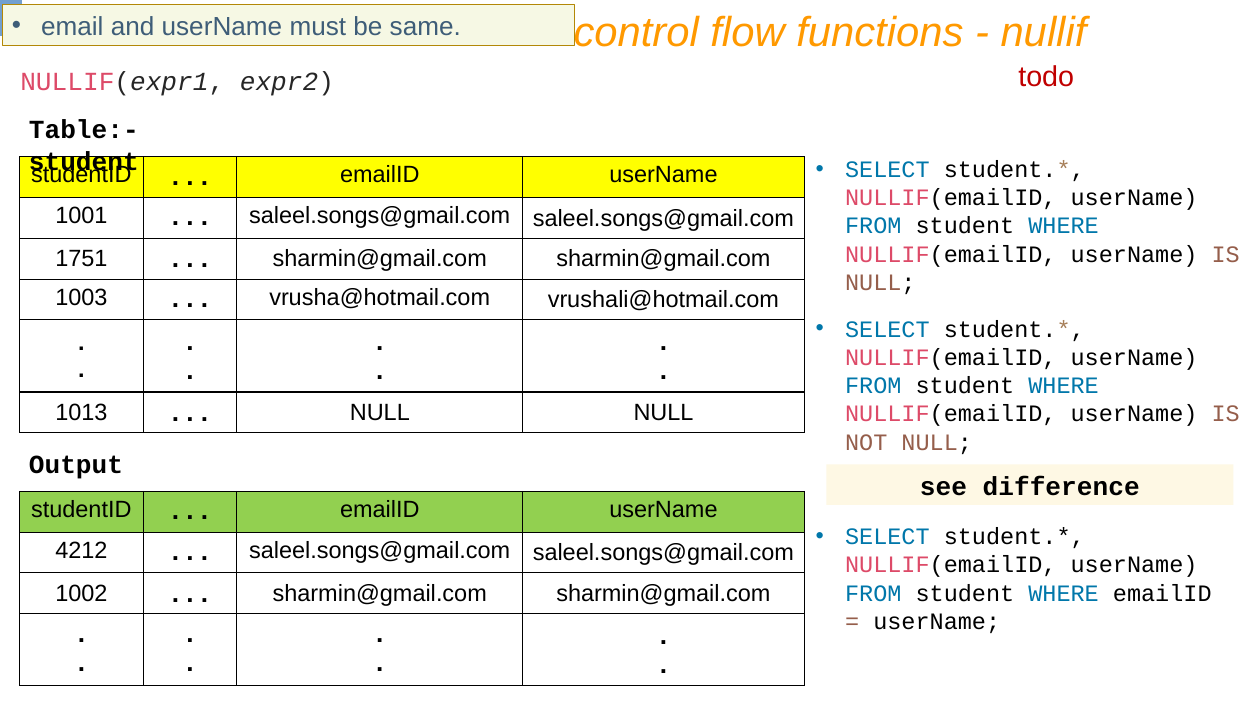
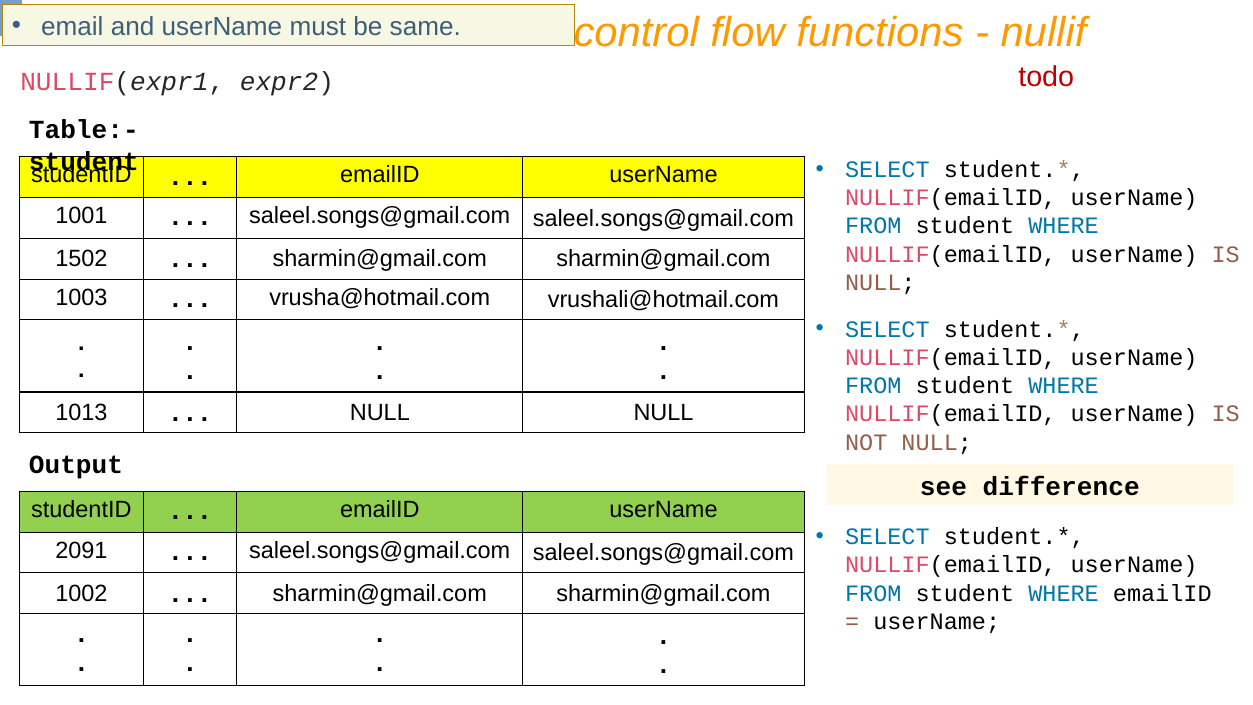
1751: 1751 -> 1502 (81, 259)
4212: 4212 -> 2091 (81, 550)
